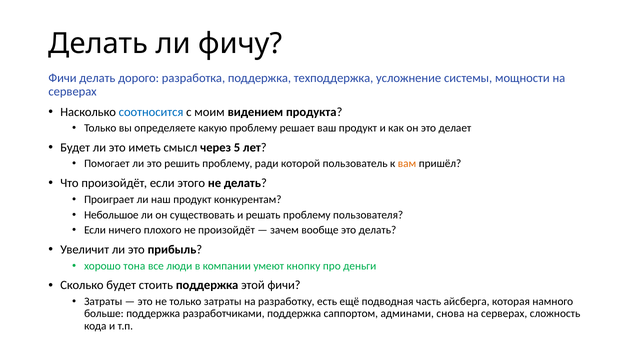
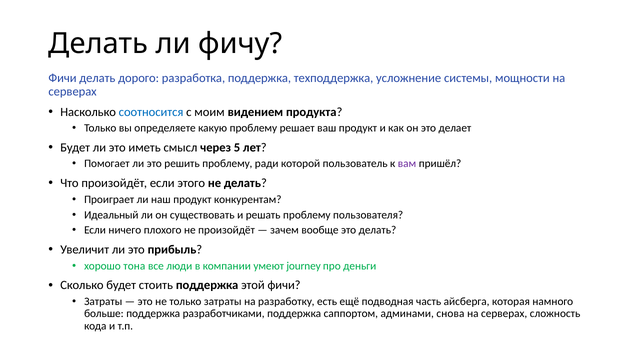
вам colour: orange -> purple (407, 164)
Небольшое: Небольшое -> Идеальный (111, 215)
кнопку: кнопку -> journey (304, 266)
